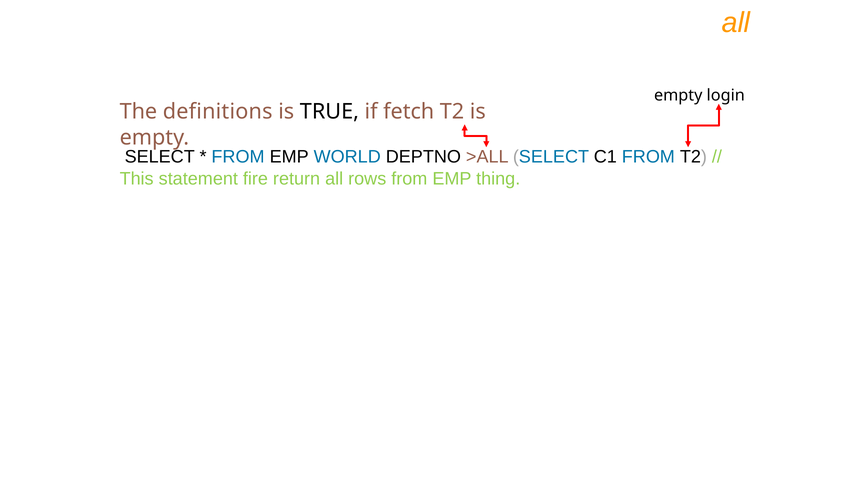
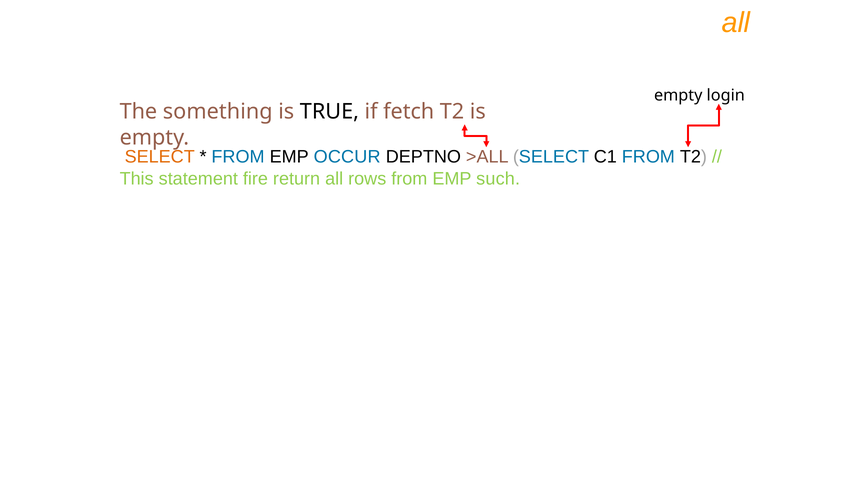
definitions: definitions -> something (218, 111)
SELECT colour: black -> orange (160, 157)
WORLD: WORLD -> OCCUR (347, 157)
thing: thing -> such (498, 178)
